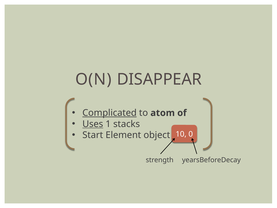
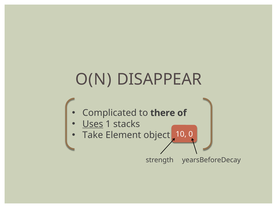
Complicated underline: present -> none (110, 113)
atom: atom -> there (163, 113)
Start: Start -> Take (93, 135)
